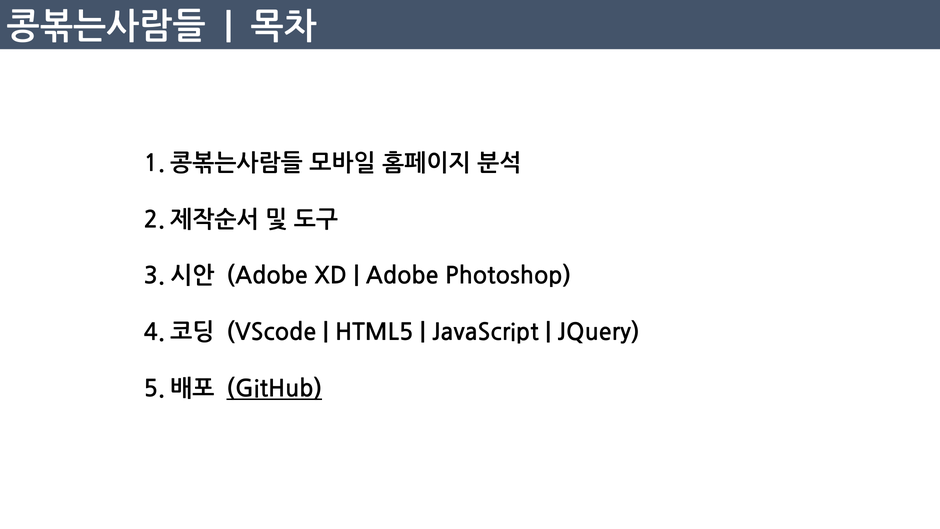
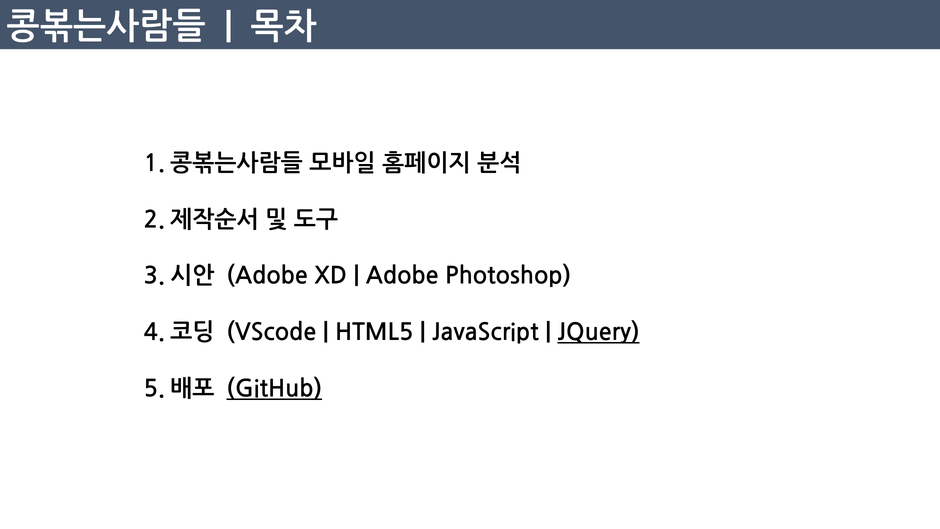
JQuery underline: none -> present (599, 332)
